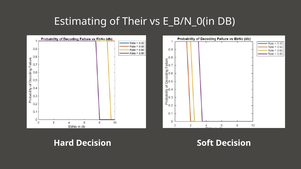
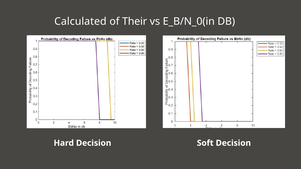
Estimating: Estimating -> Calculated (80, 22)
